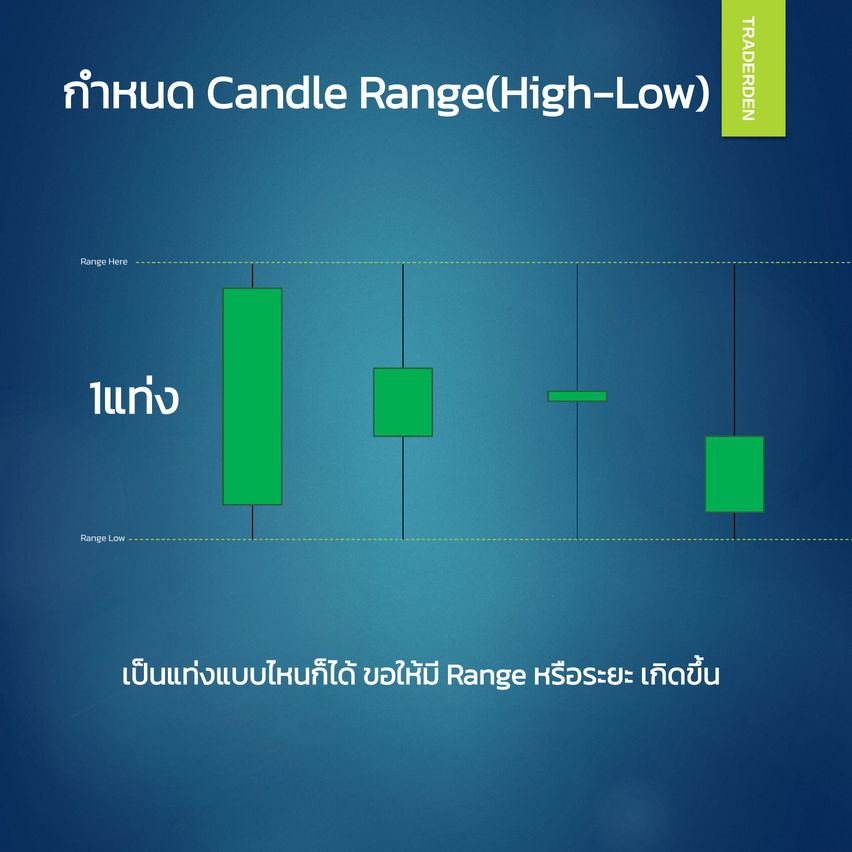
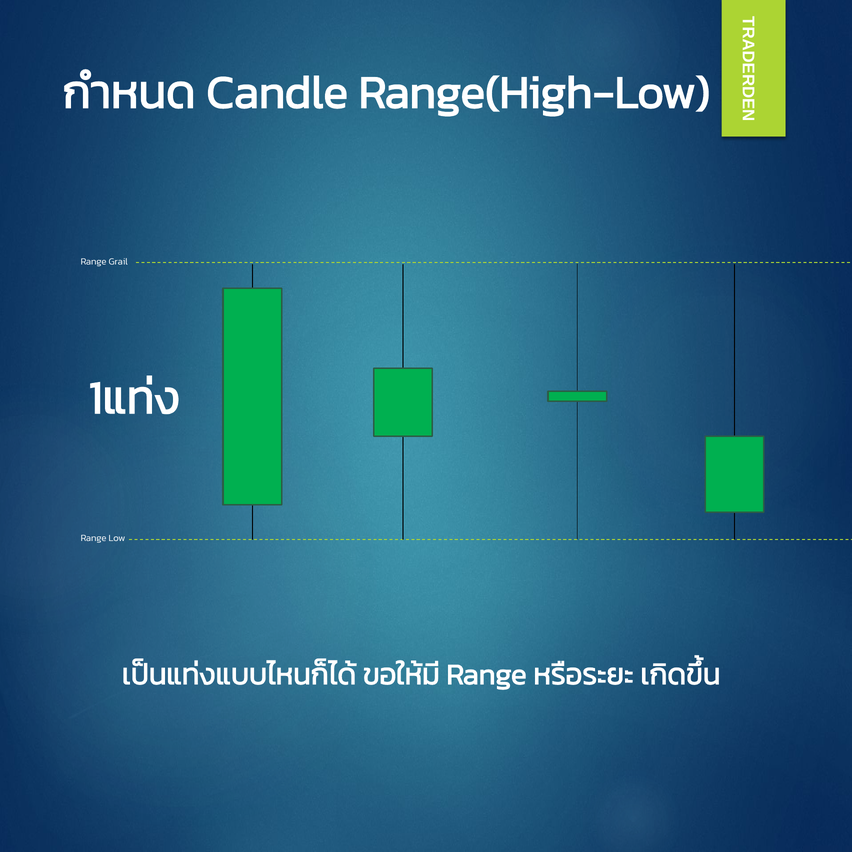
Here: Here -> Grail (118, 262)
